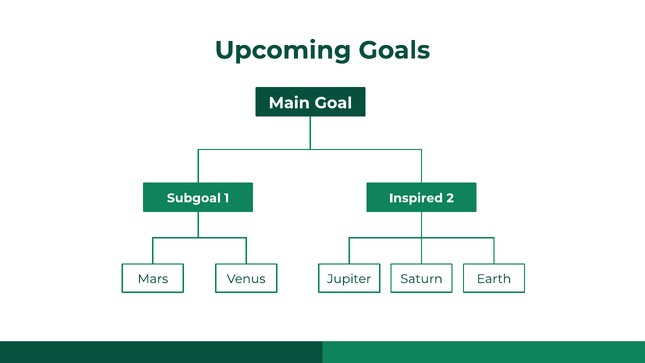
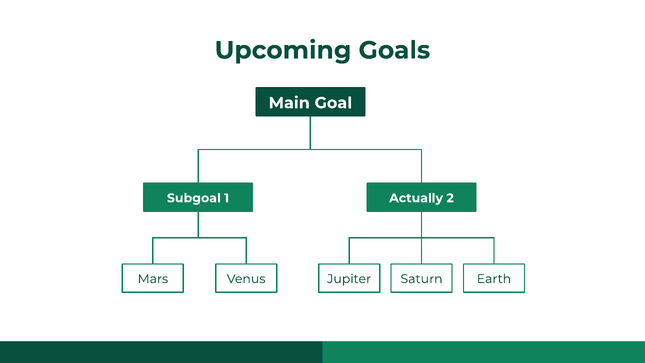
Inspired: Inspired -> Actually (416, 198)
